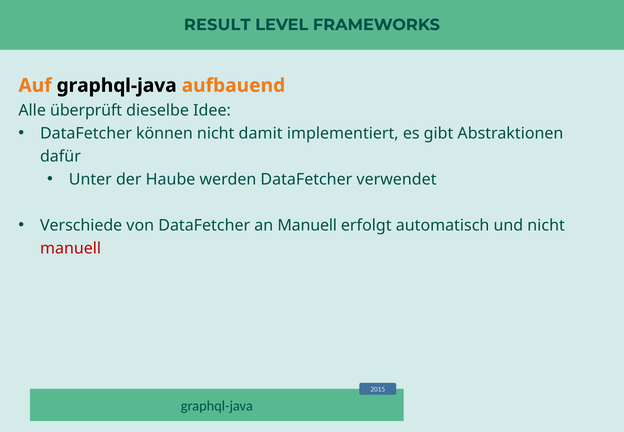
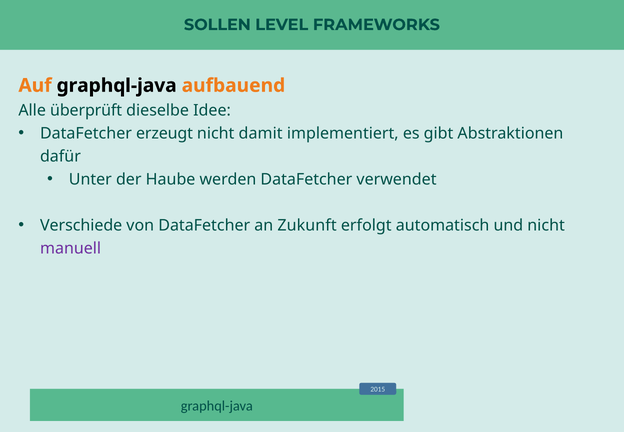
RESULT: RESULT -> SOLLEN (217, 25)
können: können -> erzeugt (164, 133)
an Manuell: Manuell -> Zukunft (307, 225)
manuell colour: red -> purple (71, 248)
